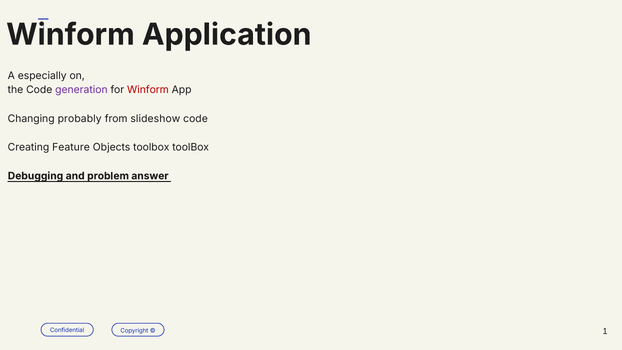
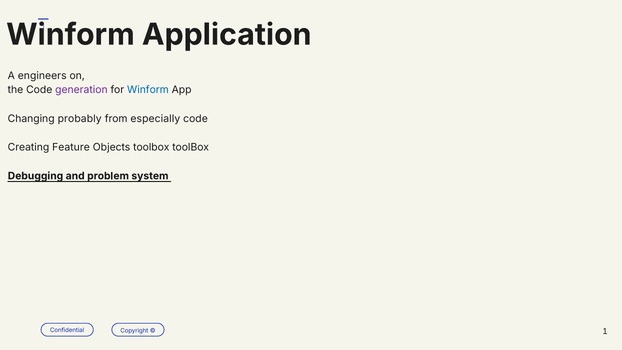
especially: especially -> engineers (42, 76)
Winform colour: red -> blue (148, 90)
slideshow: slideshow -> especially (155, 119)
answer: answer -> system (150, 176)
